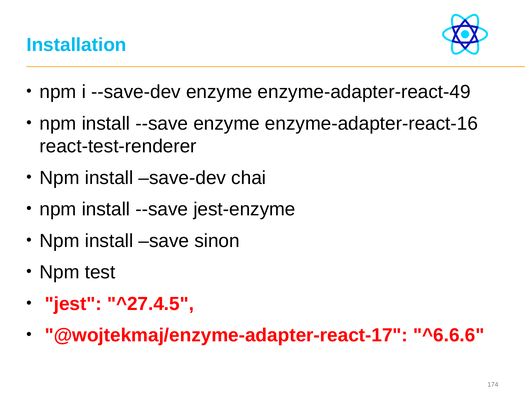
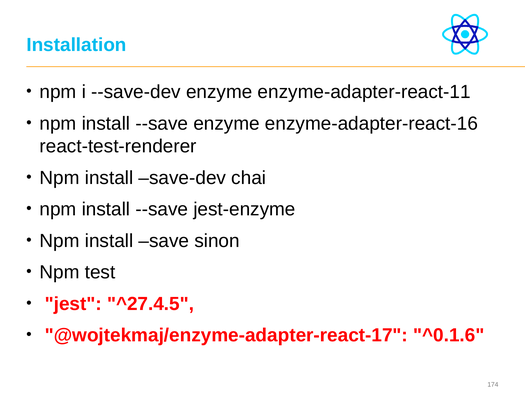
enzyme-adapter-react-49: enzyme-adapter-react-49 -> enzyme-adapter-react-11 (364, 92)
^6.6.6: ^6.6.6 -> ^0.1.6 (449, 335)
